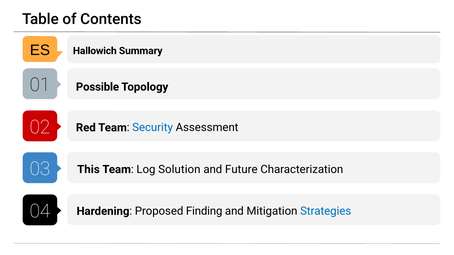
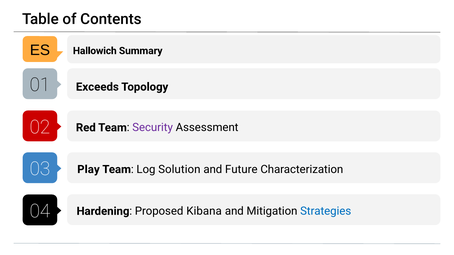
Possible: Possible -> Exceeds (97, 87)
Security colour: blue -> purple (153, 128)
This: This -> Play (88, 170)
Finding: Finding -> Kibana (204, 211)
